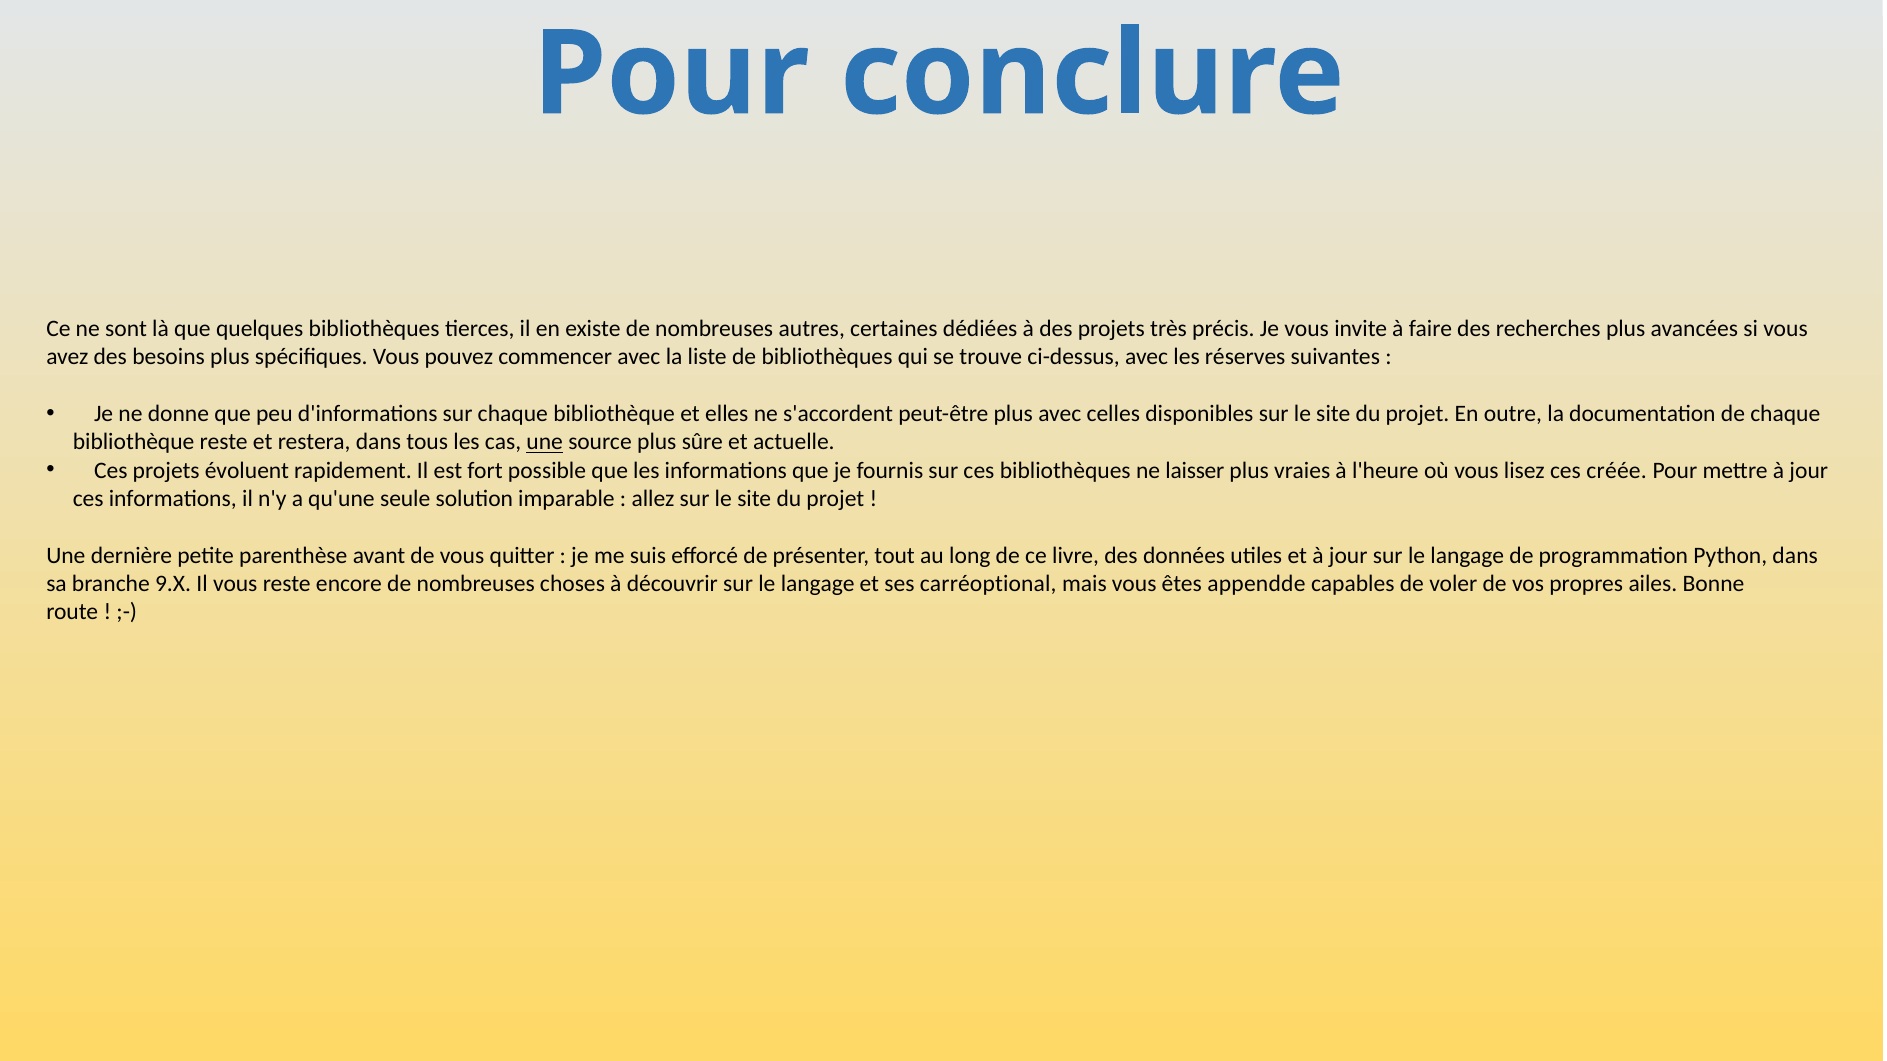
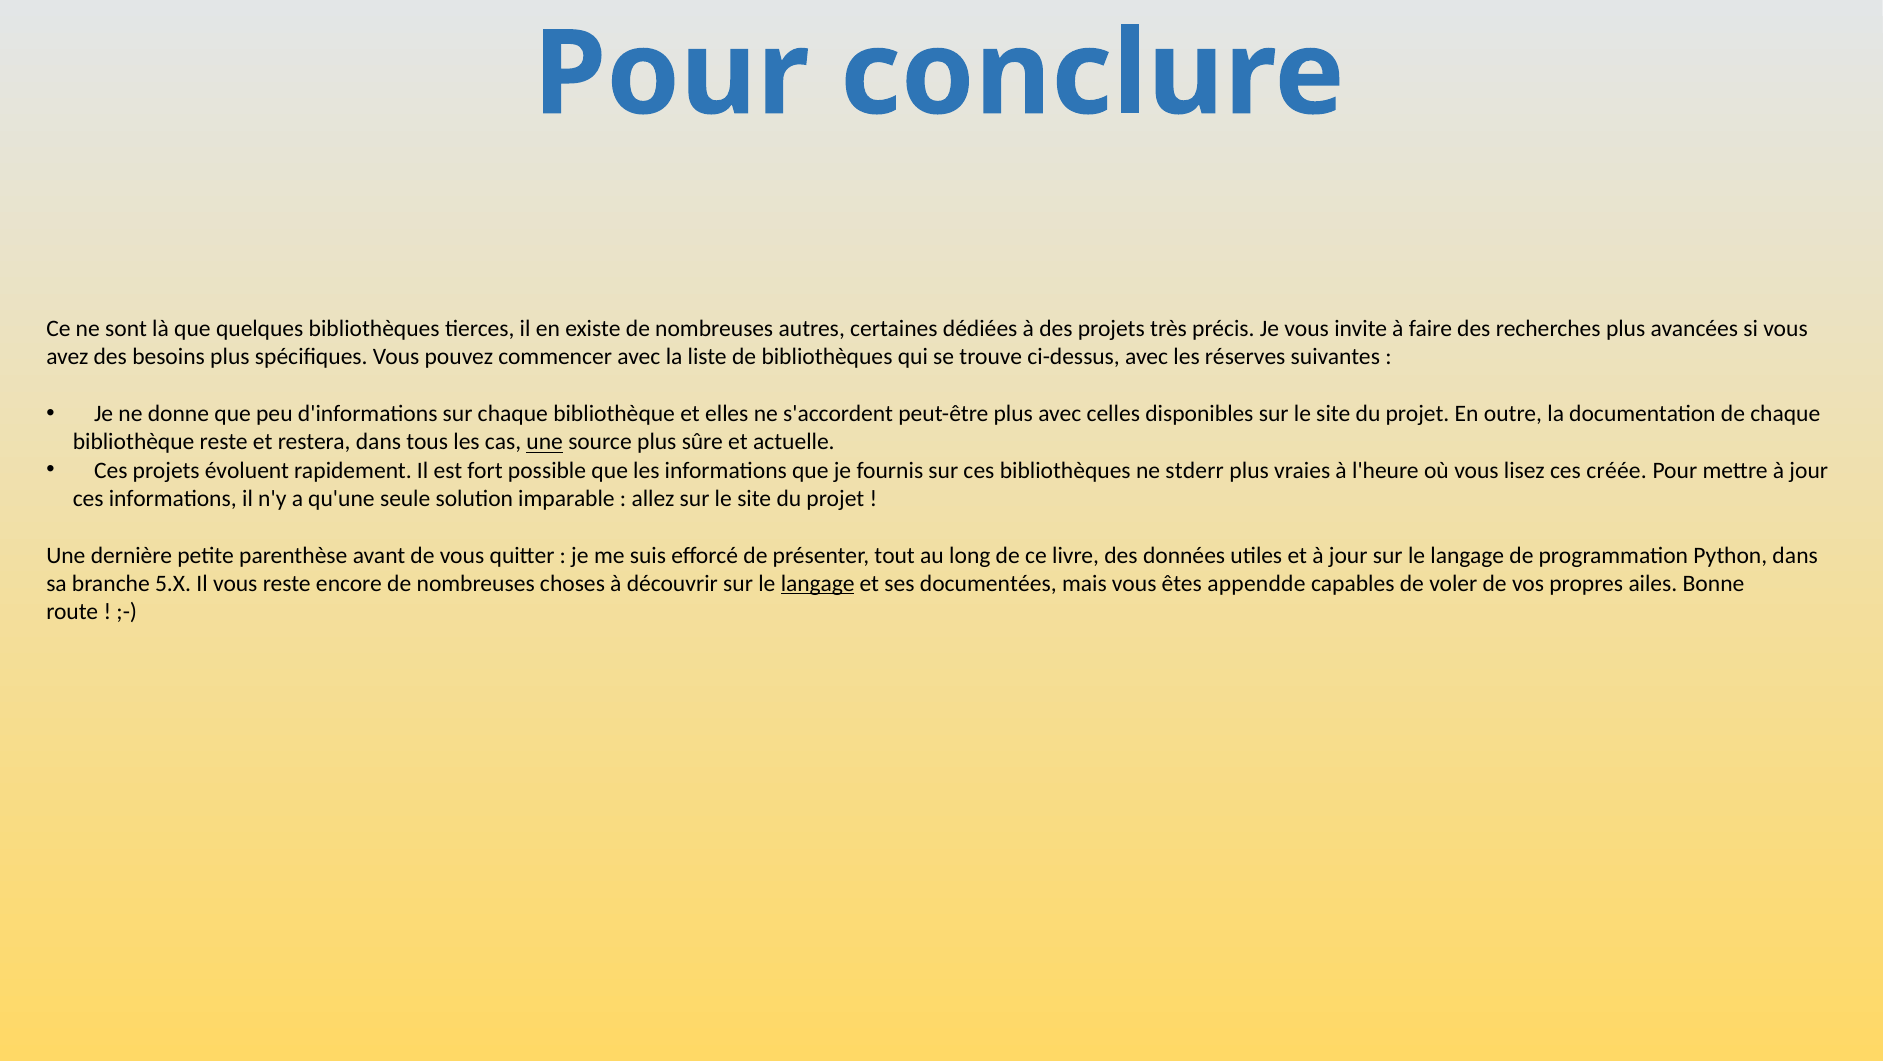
laisser: laisser -> stderr (1195, 471)
9.X: 9.X -> 5.X (173, 584)
langage underline: none -> present (818, 584)
carréoptional: carréoptional -> documentées (988, 584)
